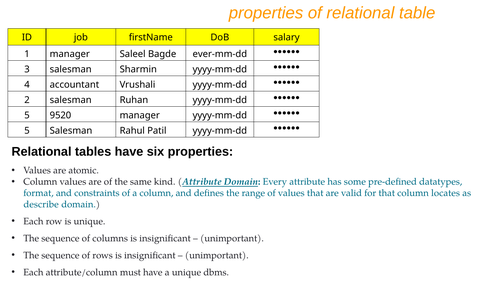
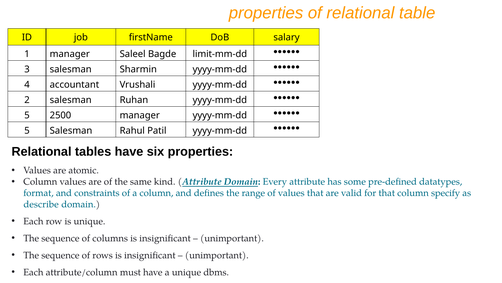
ever-mm-dd: ever-mm-dd -> limit-mm-dd (220, 54)
9520: 9520 -> 2500 (60, 115)
locates: locates -> specify (446, 193)
